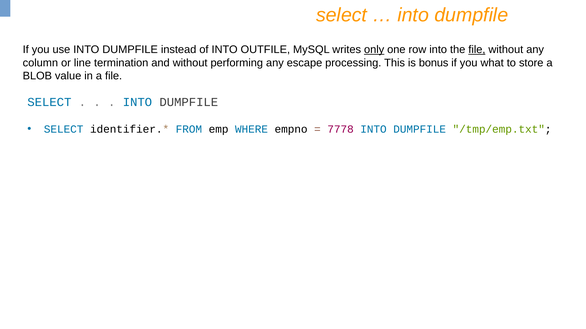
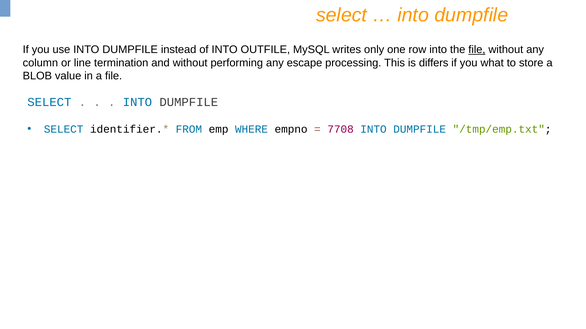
only underline: present -> none (374, 50)
bonus: bonus -> differs (434, 63)
7778: 7778 -> 7708 (341, 129)
